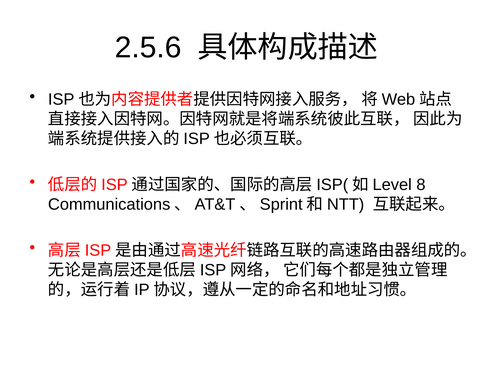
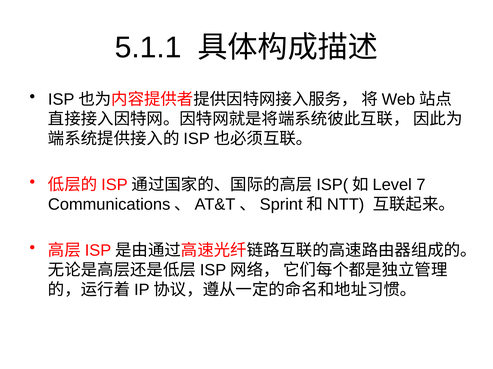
2.5.6: 2.5.6 -> 5.1.1 (148, 48)
8: 8 -> 7 (421, 185)
